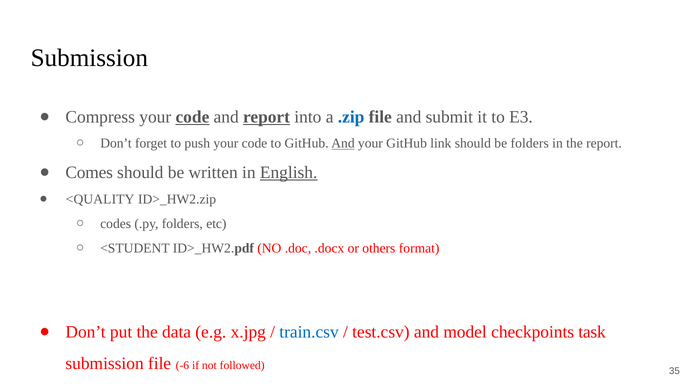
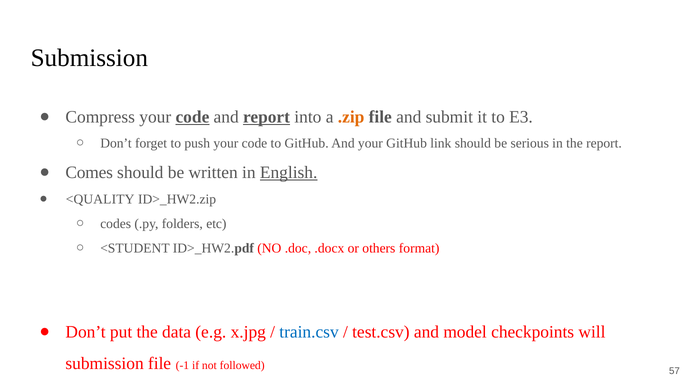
.zip colour: blue -> orange (351, 117)
And underline: present -> none (343, 143)
be folders: folders -> serious (530, 143)
task: task -> will (592, 332)
-6: -6 -> -1 (182, 365)
35: 35 -> 57 (674, 371)
